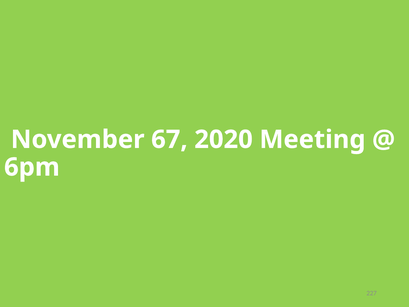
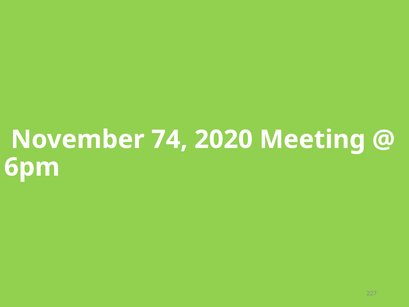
67: 67 -> 74 (169, 139)
